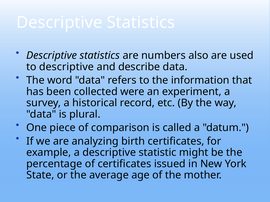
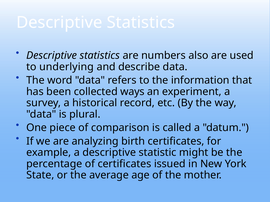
to descriptive: descriptive -> underlying (67, 67)
were: were -> ways (132, 92)
